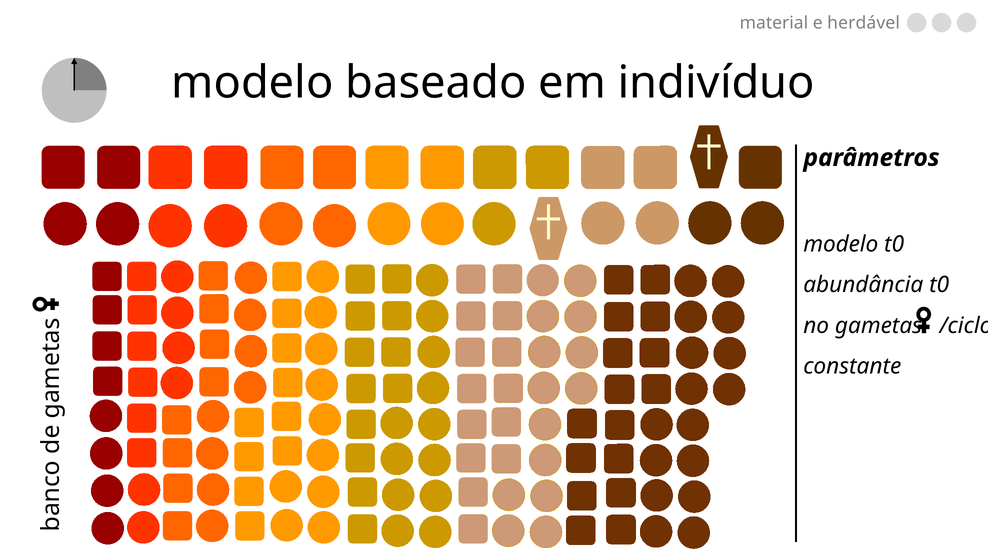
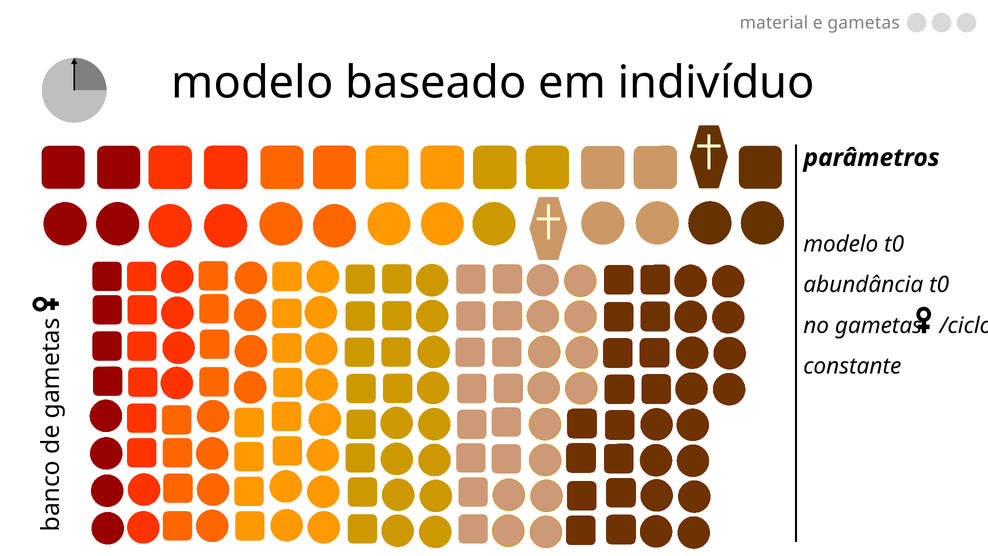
e herdável: herdável -> gametas (864, 23)
